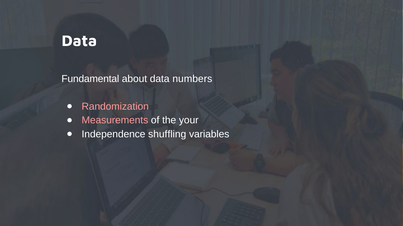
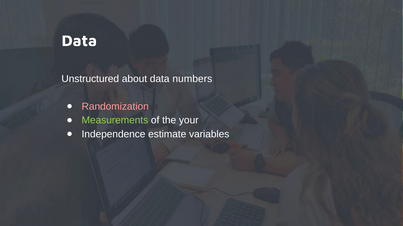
Fundamental: Fundamental -> Unstructured (90, 79)
Measurements colour: pink -> light green (115, 121)
shuffling: shuffling -> estimate (167, 135)
